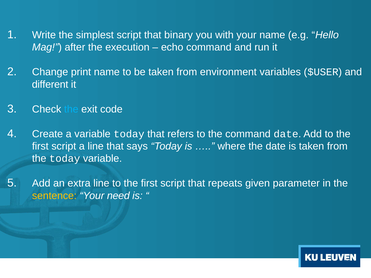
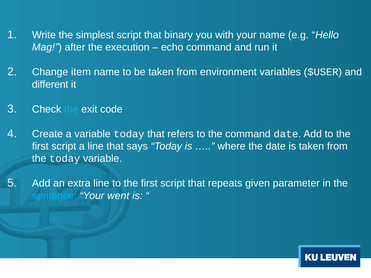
print: print -> item (81, 72)
sentence colour: yellow -> light blue (54, 196)
need: need -> went (118, 196)
